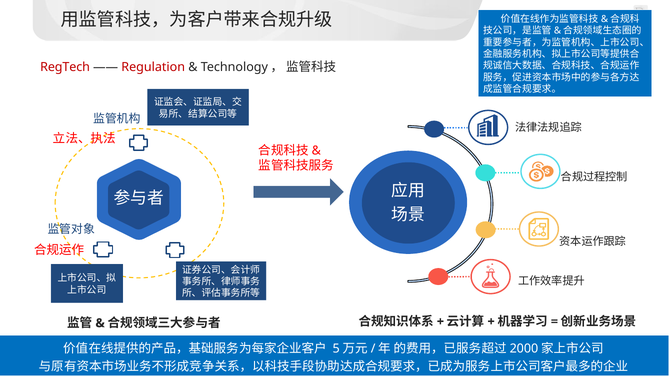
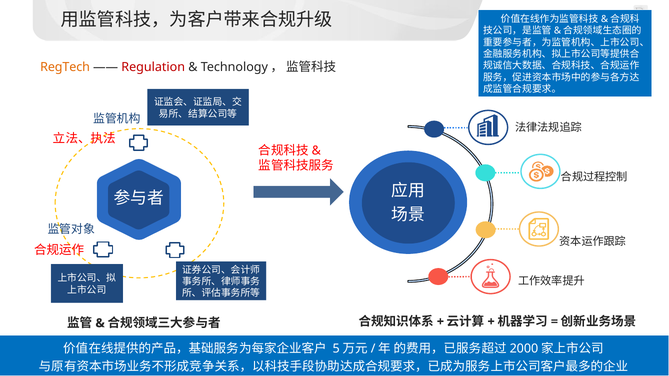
RegTech colour: red -> orange (65, 67)
